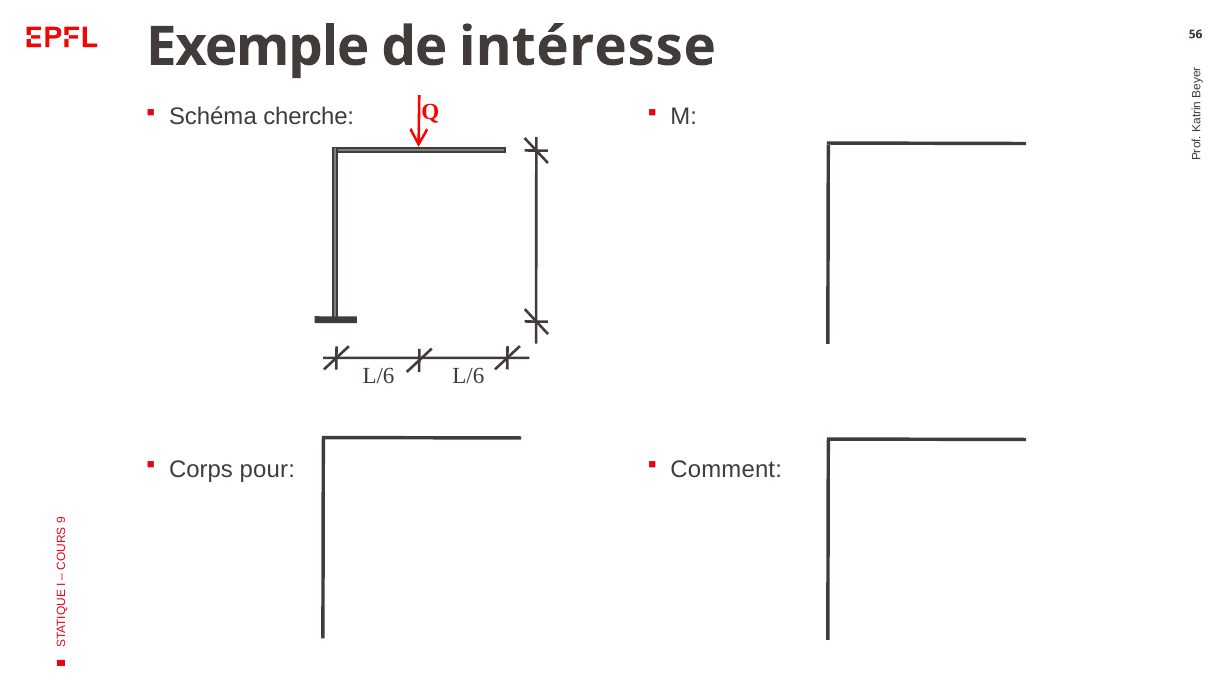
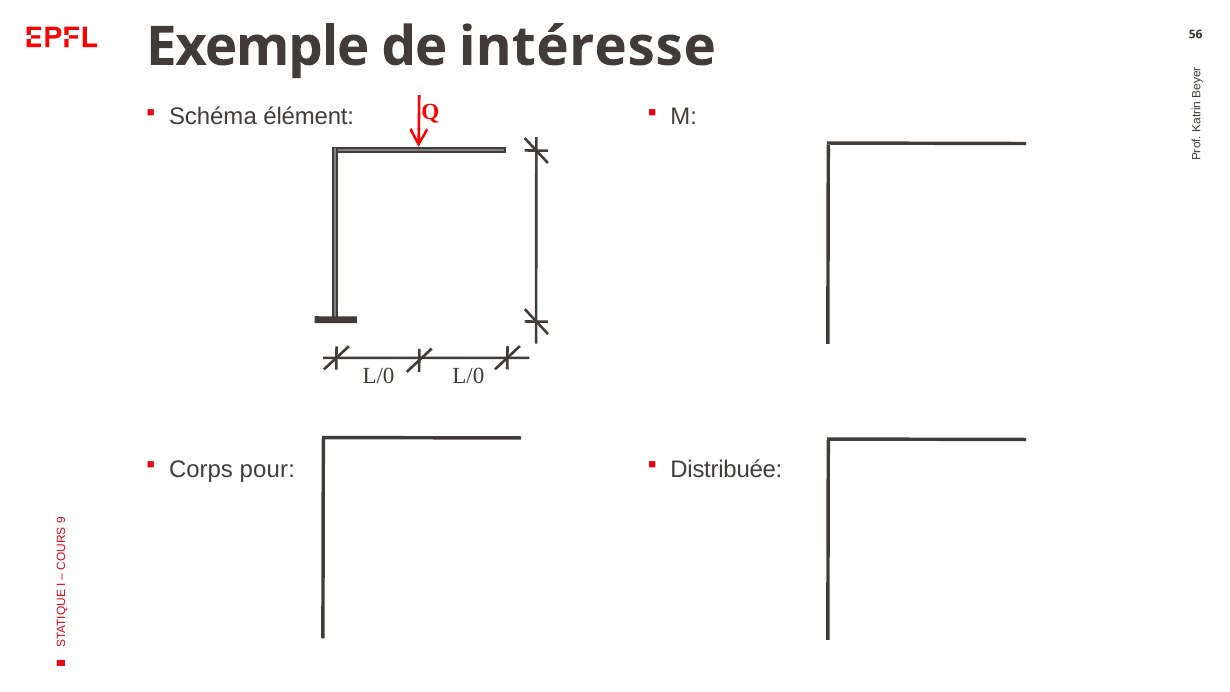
cherche: cherche -> élément (309, 117)
L/6: L/6 -> L/0 (378, 376)
L/6: L/6 -> L/0 (468, 376)
Comment: Comment -> Distribuée (726, 469)
